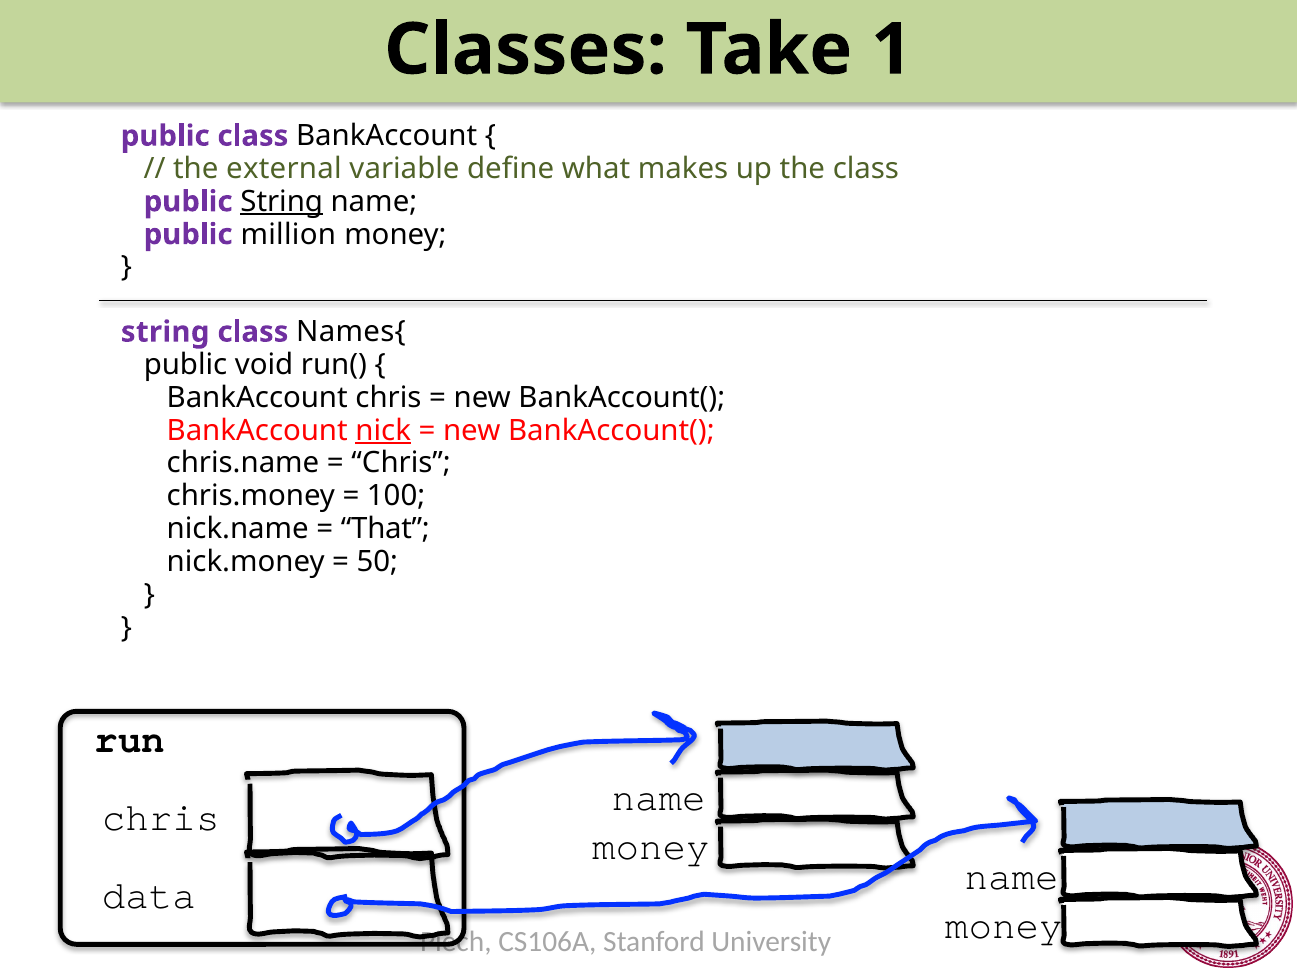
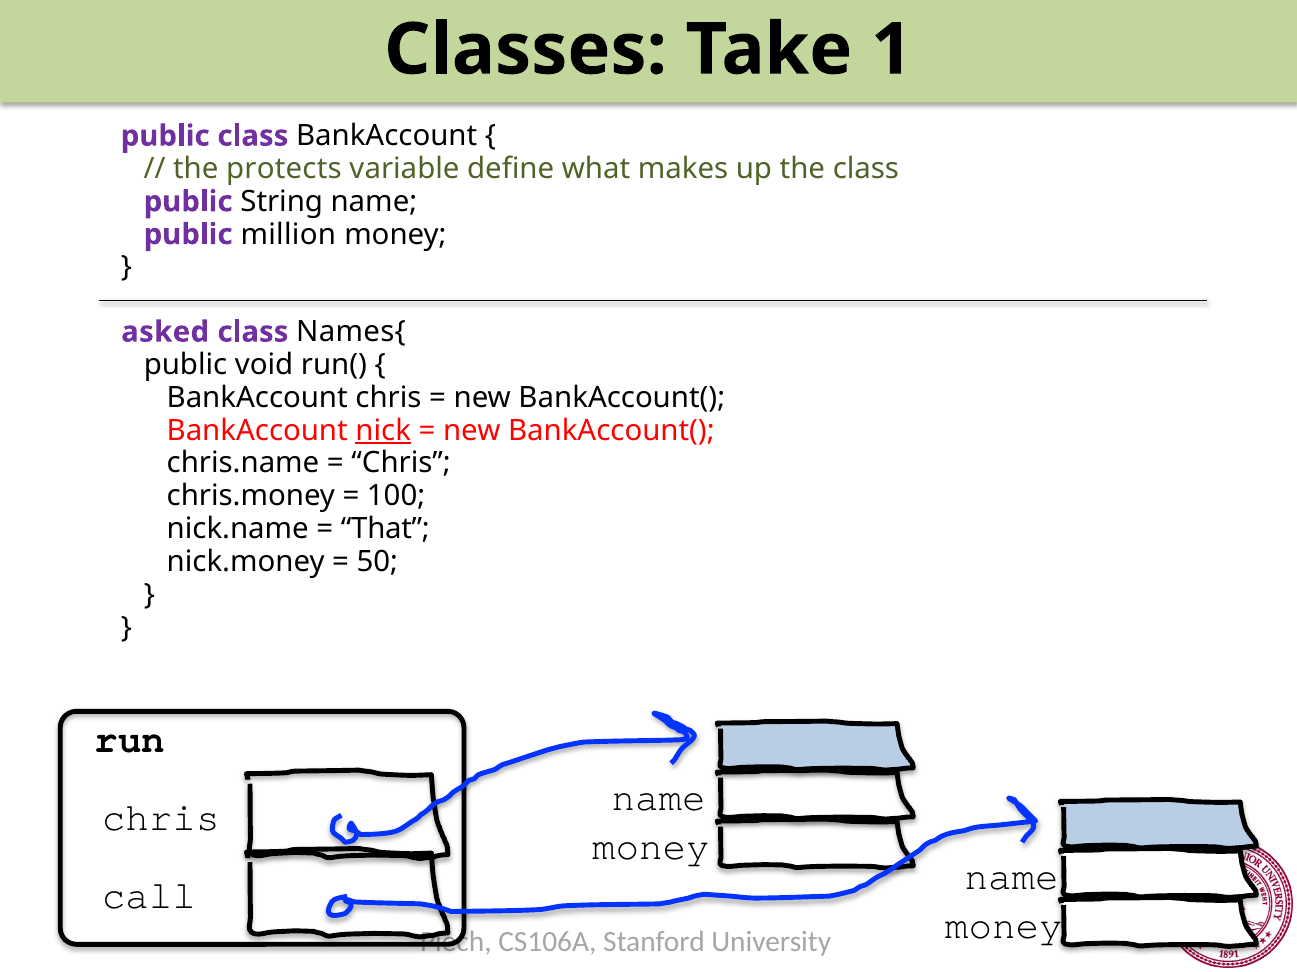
external: external -> protects (284, 169)
String underline: present -> none (282, 202)
string: string -> asked (165, 332)
data: data -> call (149, 897)
